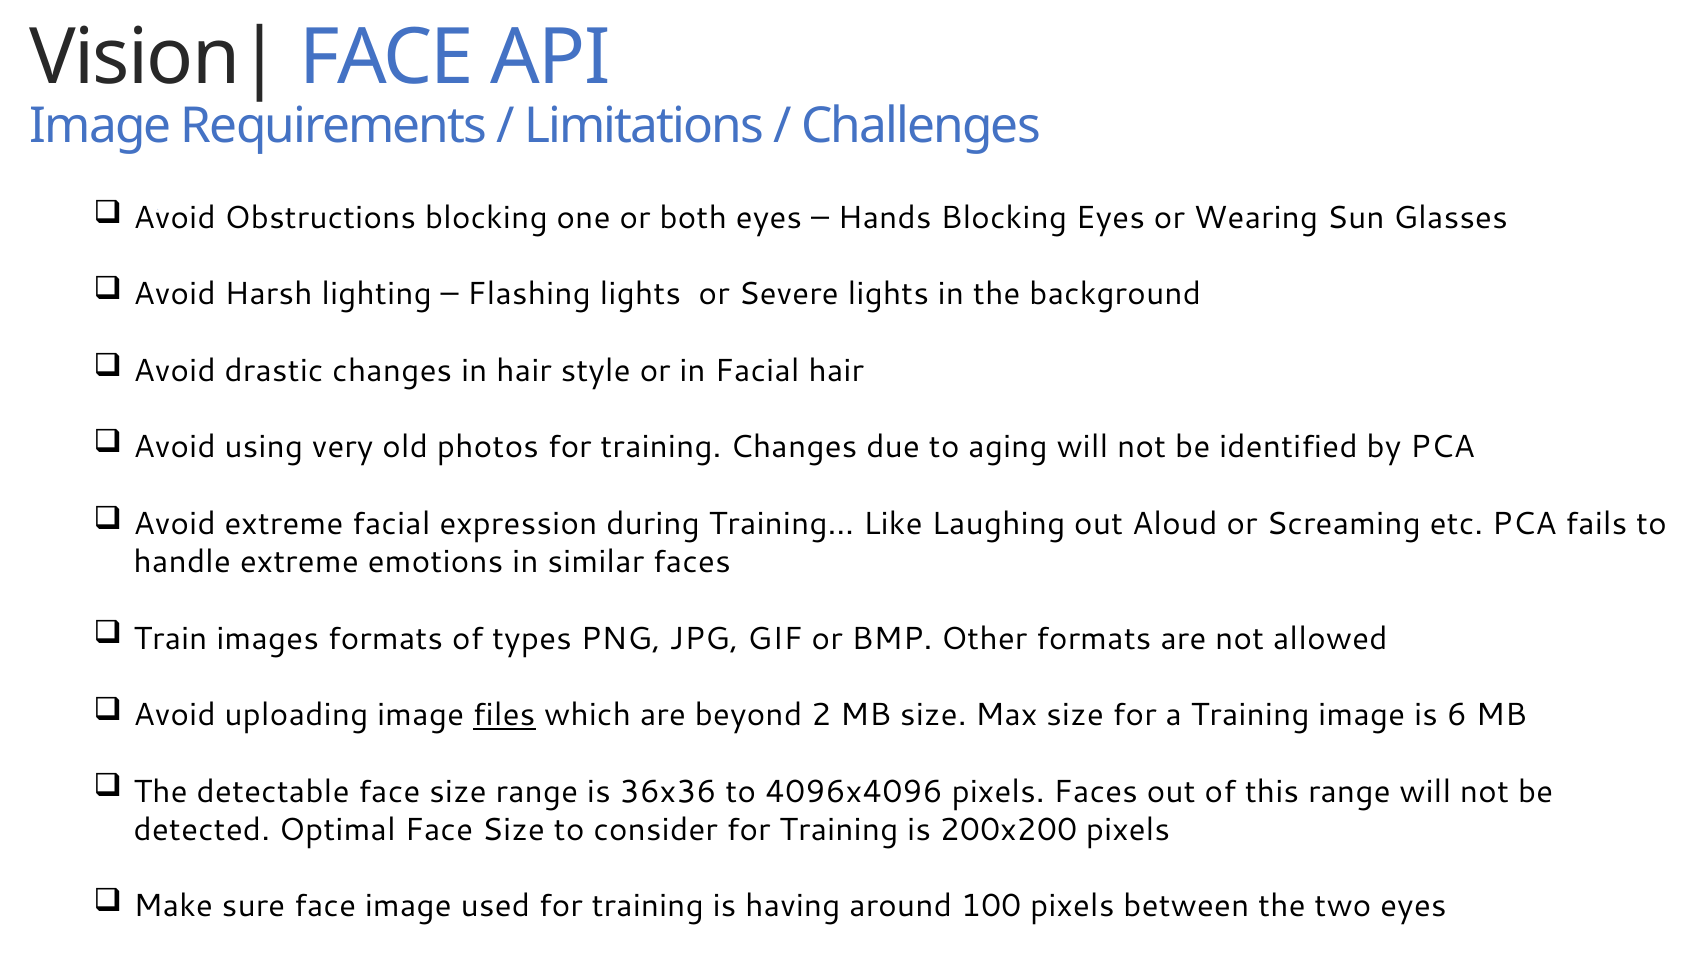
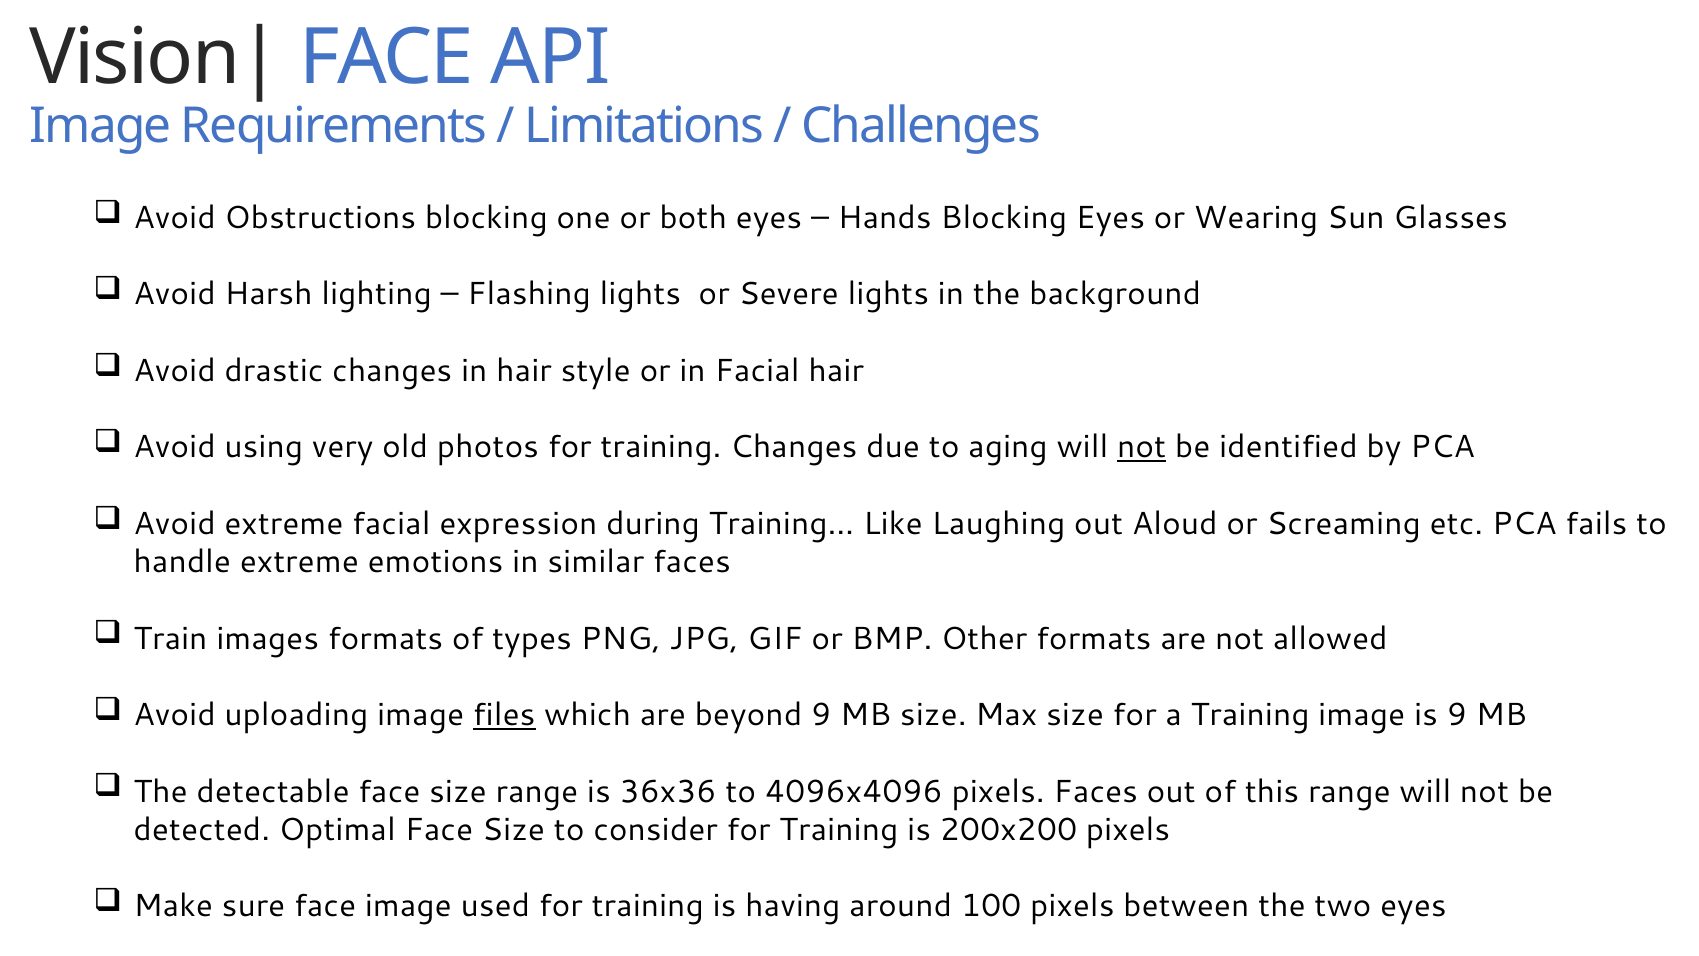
not underline: none -> present (1142, 447)
beyond 2: 2 -> 9 (821, 715)
is 6: 6 -> 9 (1457, 715)
